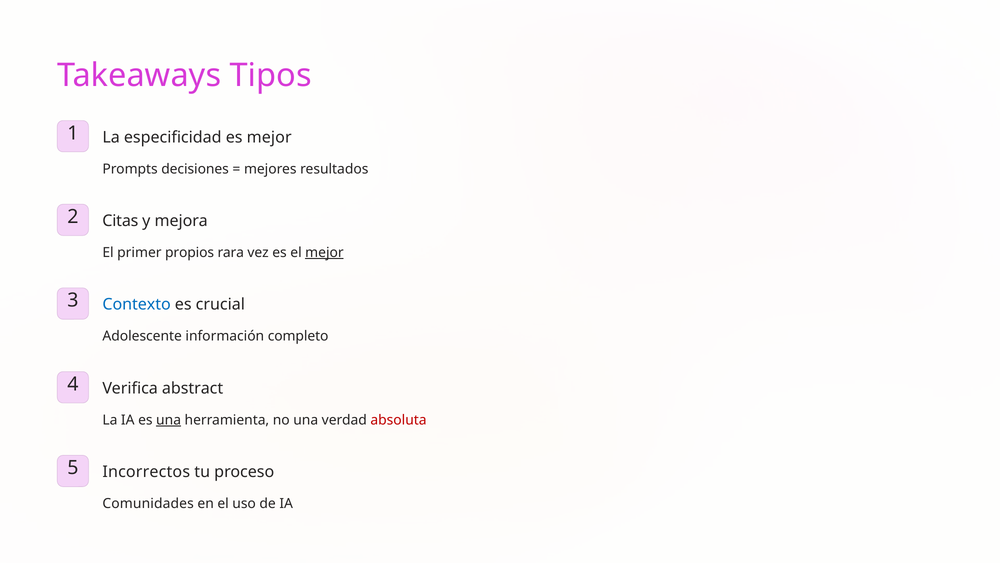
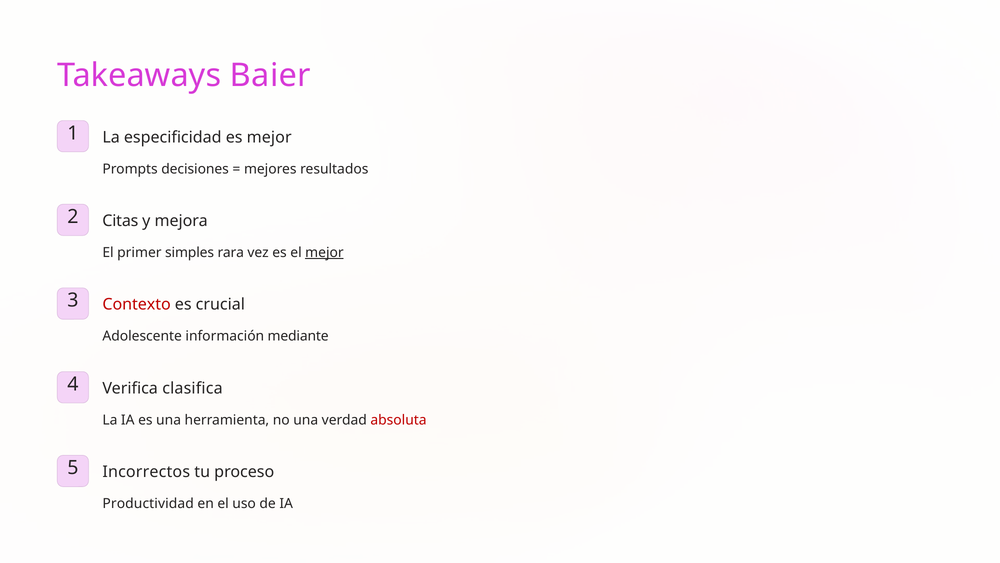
Tipos: Tipos -> Baier (270, 75)
propios: propios -> simples (190, 252)
Contexto colour: blue -> red (137, 304)
completo: completo -> mediante (298, 336)
abstract: abstract -> clasifica (192, 388)
una underline: present -> none (169, 420)
Comunidades: Comunidades -> Productividad (148, 503)
